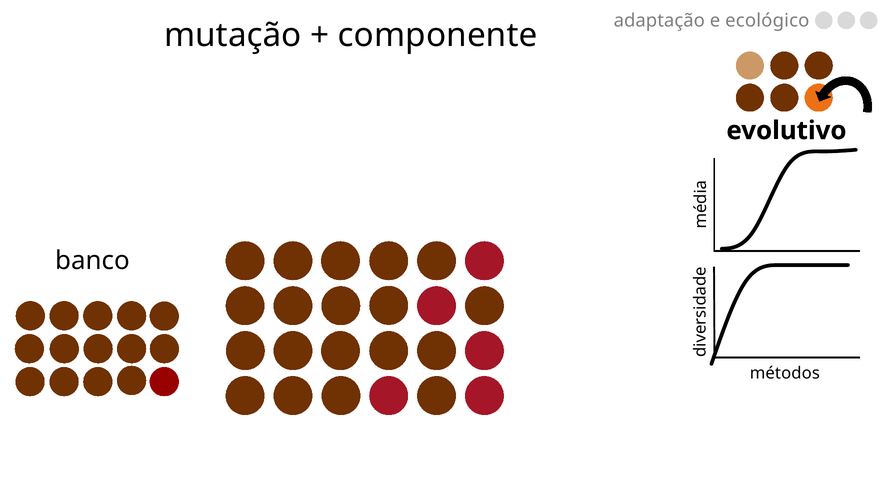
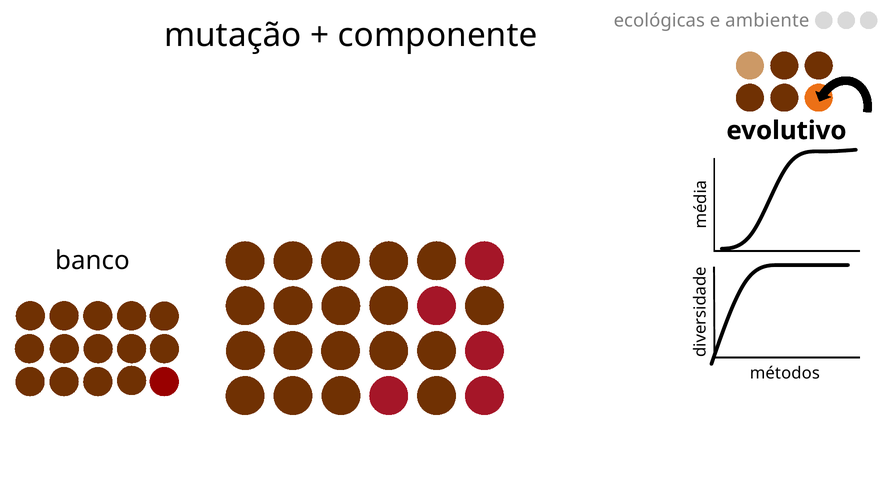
adaptação: adaptação -> ecológicas (659, 21)
ecológico: ecológico -> ambiente (767, 21)
